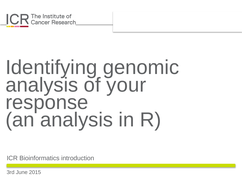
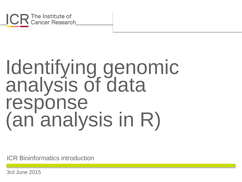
your: your -> data (126, 85)
